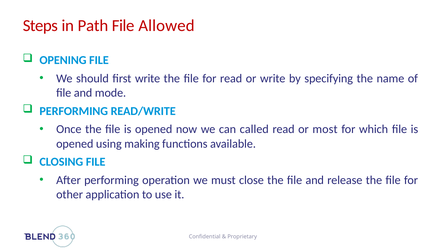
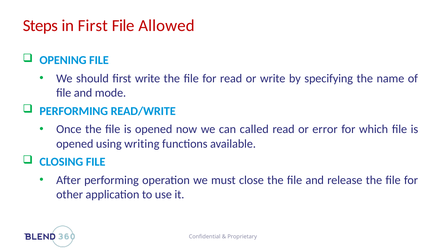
in Path: Path -> First (93, 26)
most: most -> error (325, 129)
making: making -> writing (142, 144)
